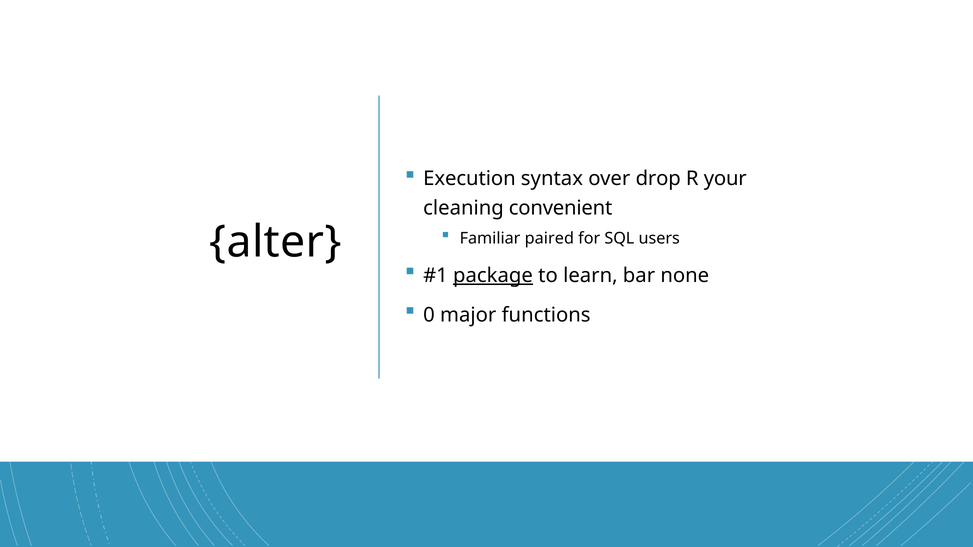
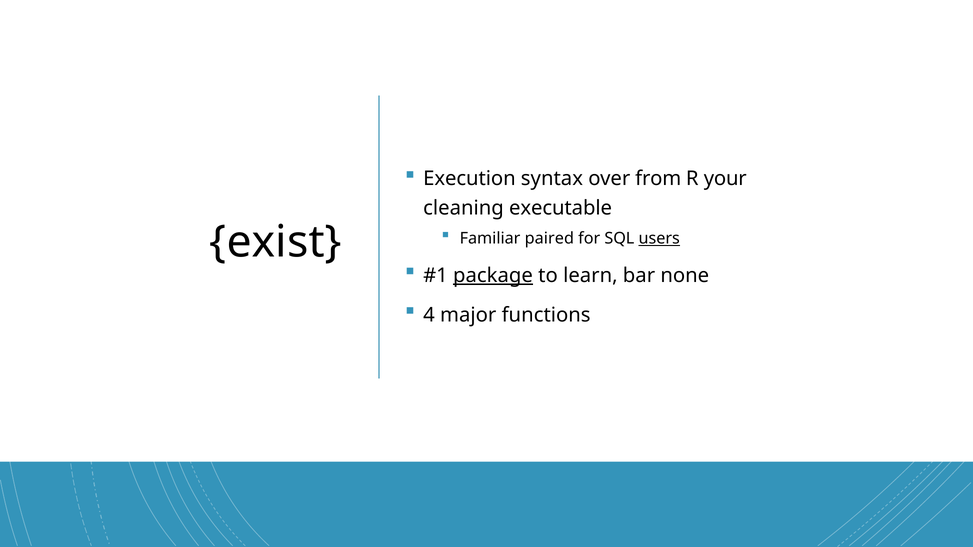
drop: drop -> from (658, 179)
convenient: convenient -> executable (561, 208)
users underline: none -> present (659, 238)
alter: alter -> exist (276, 242)
0: 0 -> 4 (429, 315)
